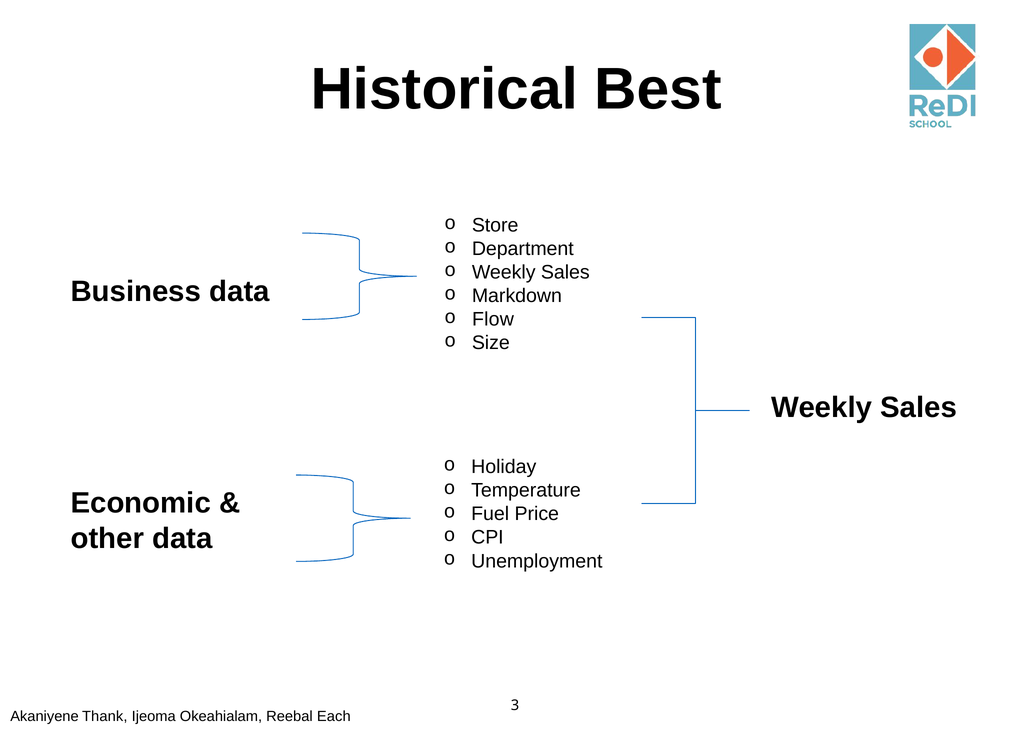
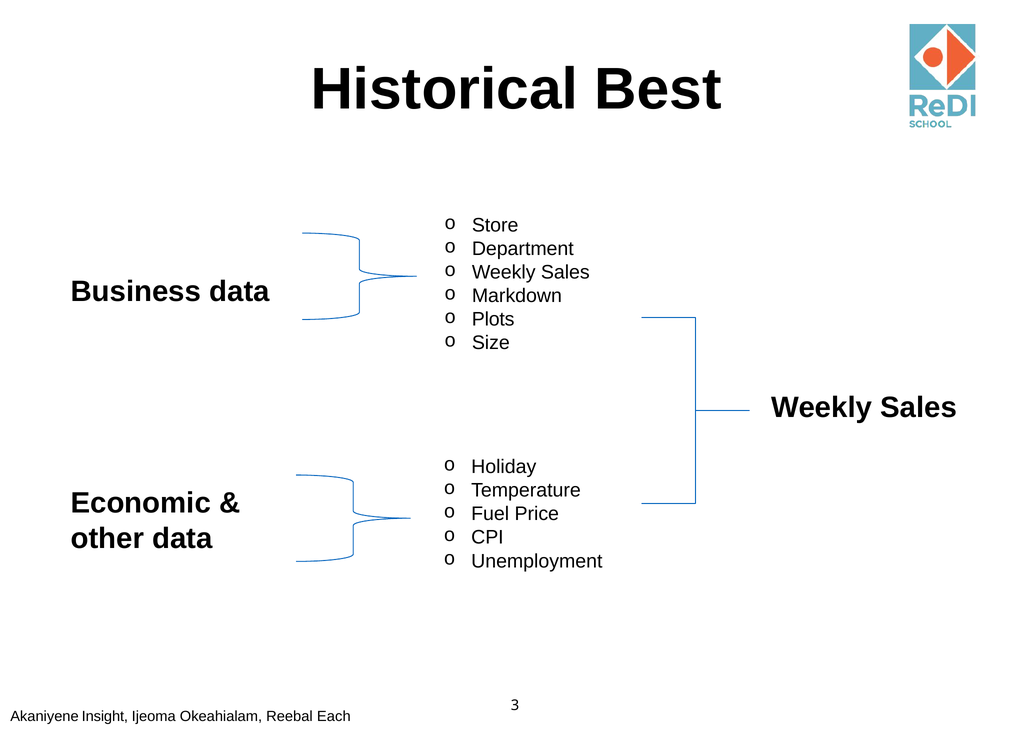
Flow: Flow -> Plots (493, 319)
Thank: Thank -> Insight (105, 716)
